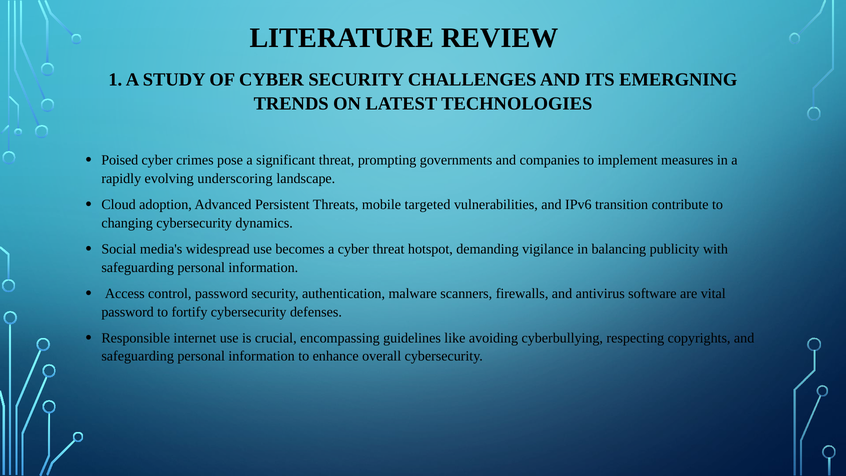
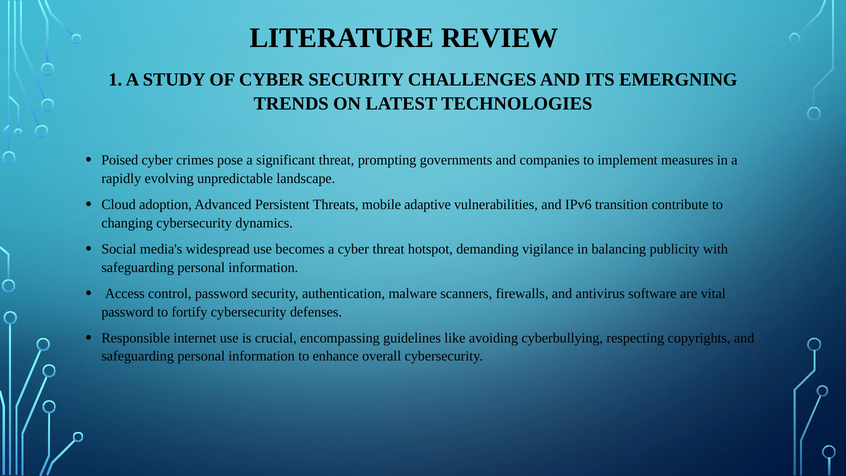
underscoring: underscoring -> unpredictable (235, 178)
targeted: targeted -> adaptive (428, 205)
